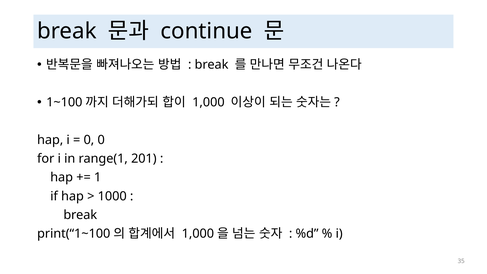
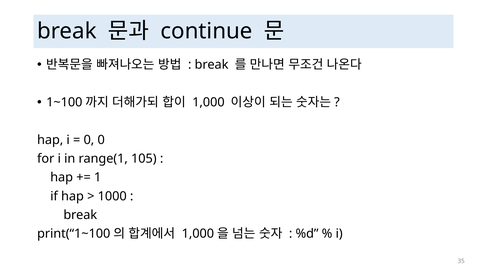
201: 201 -> 105 (144, 159)
